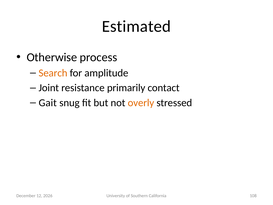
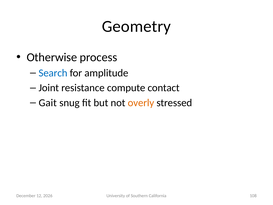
Estimated: Estimated -> Geometry (136, 26)
Search colour: orange -> blue (53, 73)
primarily: primarily -> compute (126, 88)
